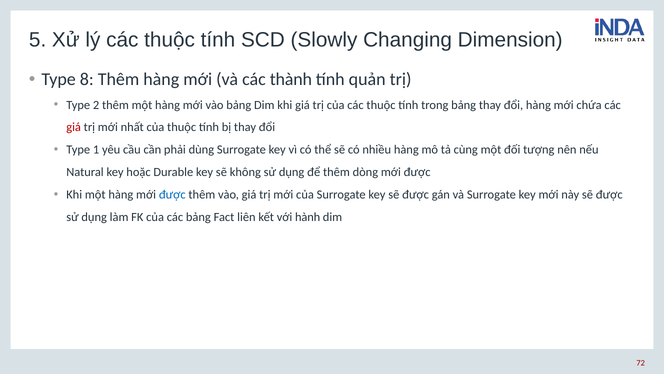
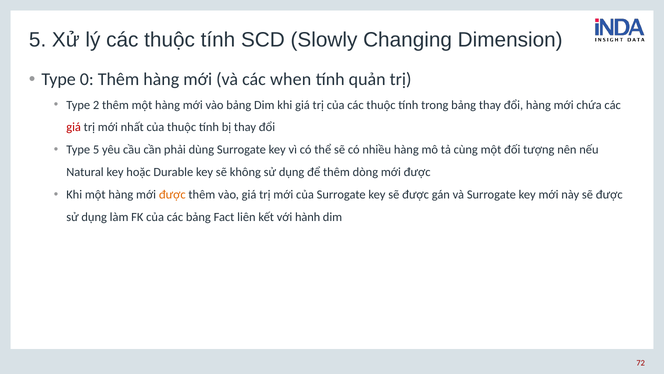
8: 8 -> 0 (87, 79)
thành: thành -> when (291, 79)
Type 1: 1 -> 5 (96, 150)
được colour: blue -> orange (172, 194)
